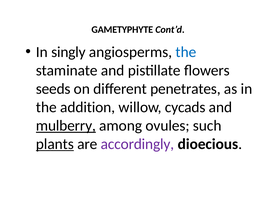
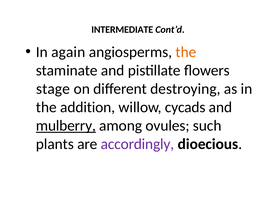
GAMETYPHYTE: GAMETYPHYTE -> INTERMEDIATE (122, 30)
singly: singly -> again (68, 52)
the colour: blue -> orange (186, 52)
seeds: seeds -> stage (53, 89)
penetrates: penetrates -> destroying (185, 89)
plants underline: present -> none (55, 144)
